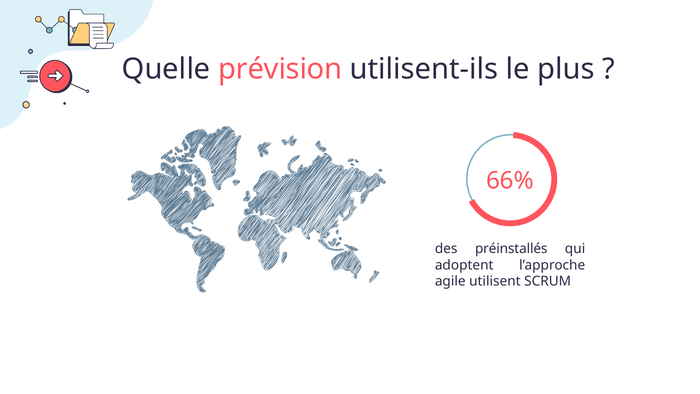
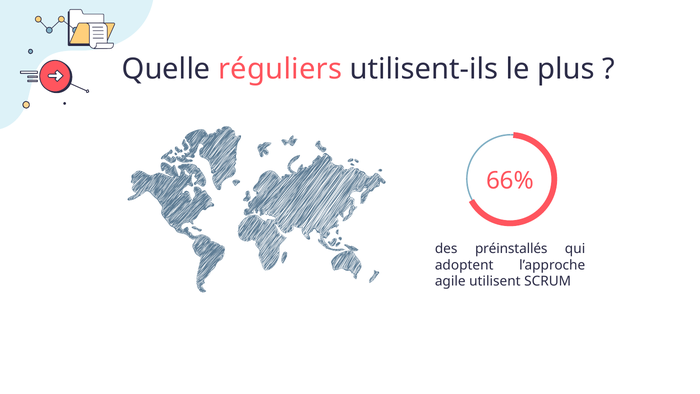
prévision: prévision -> réguliers (280, 69)
